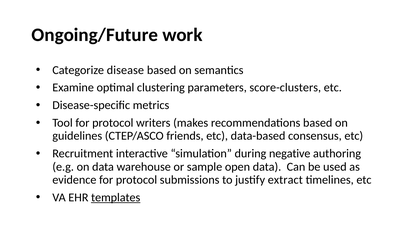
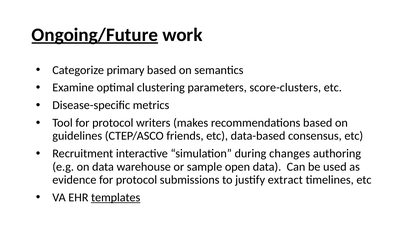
Ongoing/Future underline: none -> present (95, 35)
disease: disease -> primary (126, 70)
negative: negative -> changes (290, 154)
